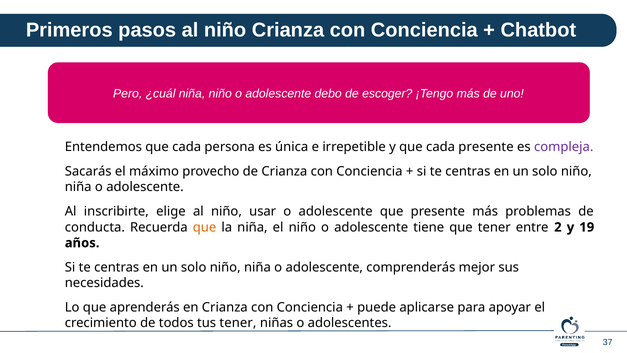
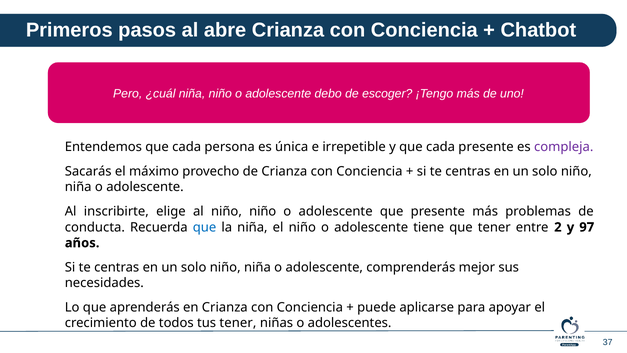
pasos al niño: niño -> abre (225, 30)
niño usar: usar -> niño (263, 211)
que colour: orange -> blue (205, 227)
19: 19 -> 97 (587, 227)
